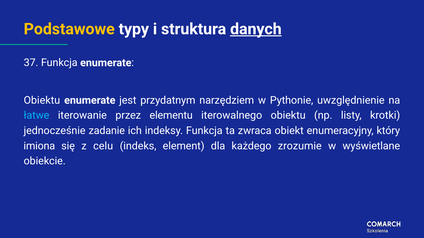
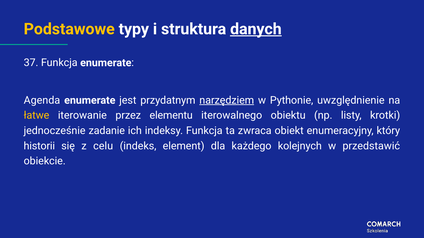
Obiektu: Obiektu -> Agenda (42, 100)
narzędziem underline: none -> present (227, 100)
łatwe colour: light blue -> yellow (37, 116)
imiona: imiona -> historii (39, 146)
zrozumie: zrozumie -> kolejnych (300, 146)
wyświetlane: wyświetlane -> przedstawić (371, 146)
